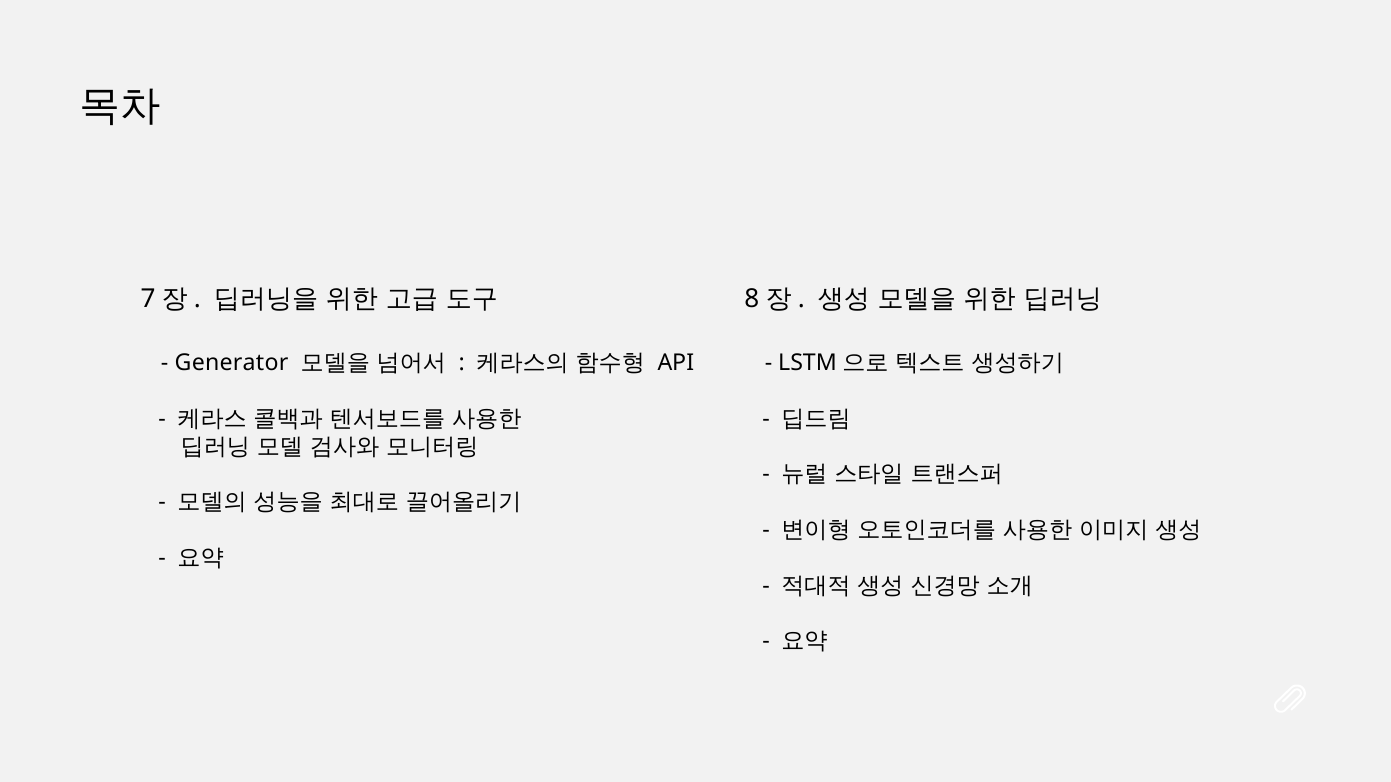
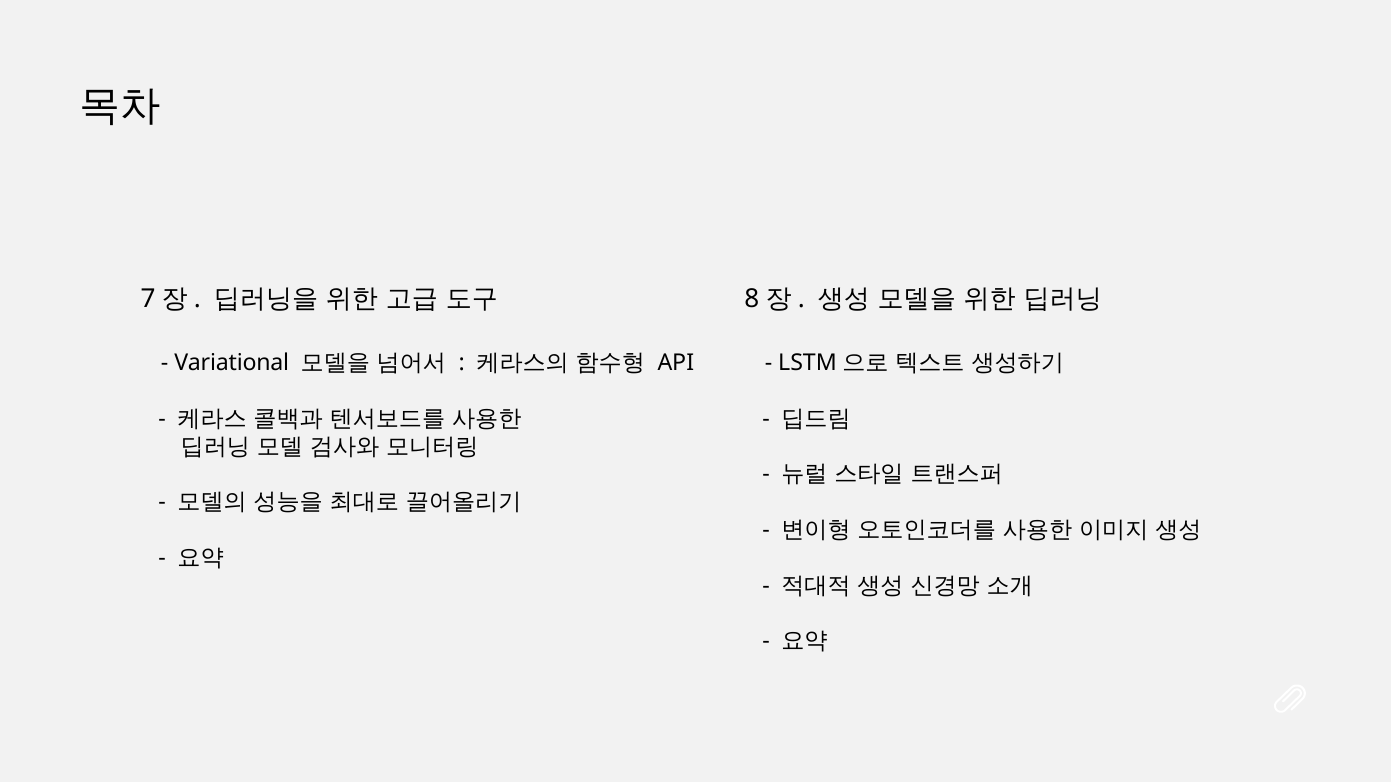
Generator: Generator -> Variational (232, 363)
